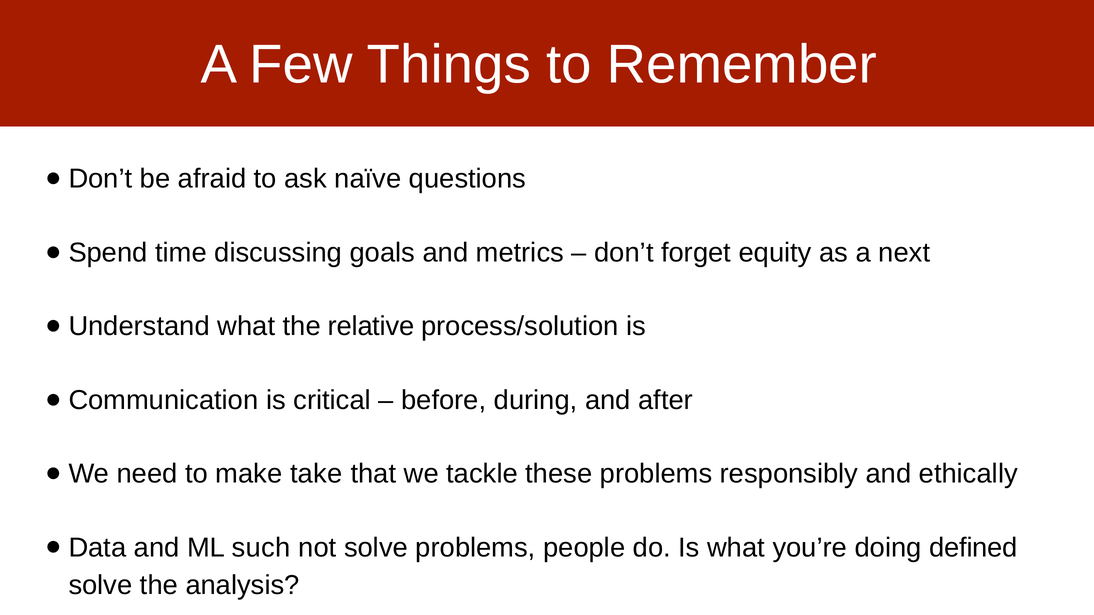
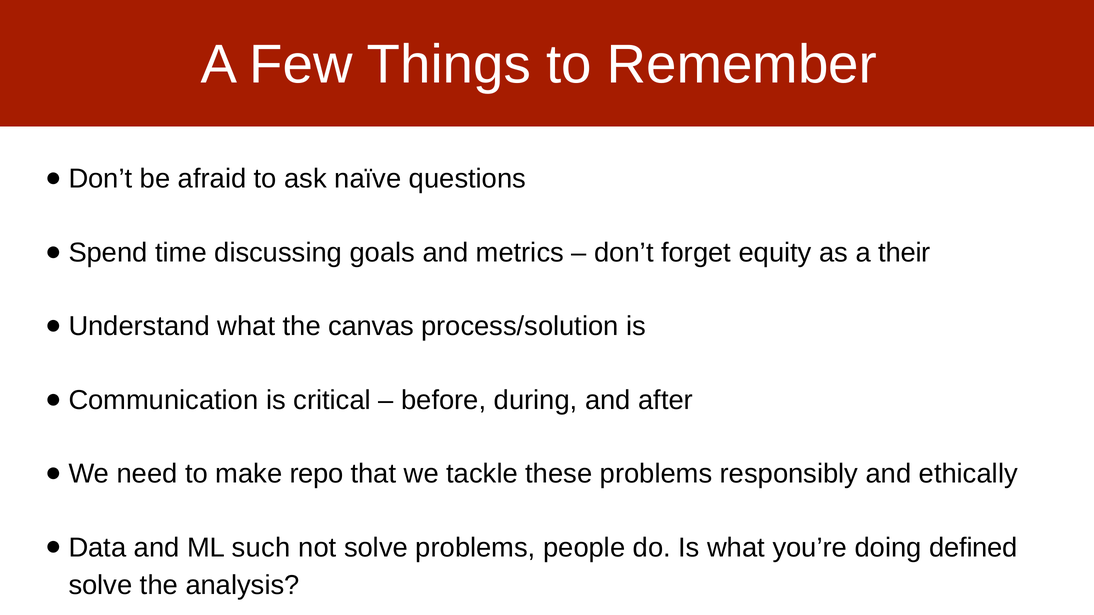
next: next -> their (904, 253)
relative: relative -> canvas (371, 326)
take: take -> repo (317, 474)
